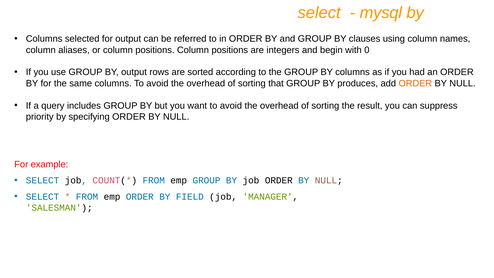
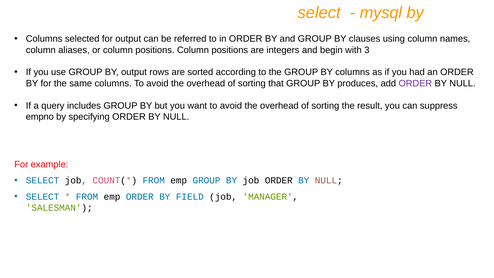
0: 0 -> 3 (367, 50)
ORDER colour: orange -> purple (415, 83)
priority: priority -> empno (40, 117)
